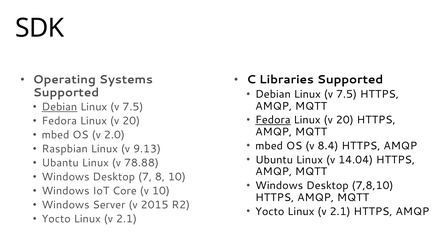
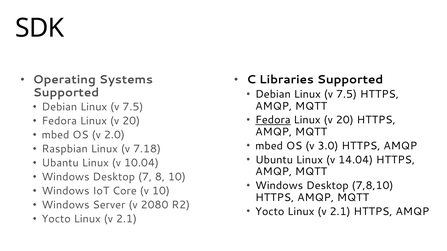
Debian underline: present -> none (59, 107)
8.4: 8.4 -> 3.0 (328, 146)
9.13: 9.13 -> 7.18 (147, 149)
78.88: 78.88 -> 10.04 (141, 163)
2015: 2015 -> 2080 (155, 205)
